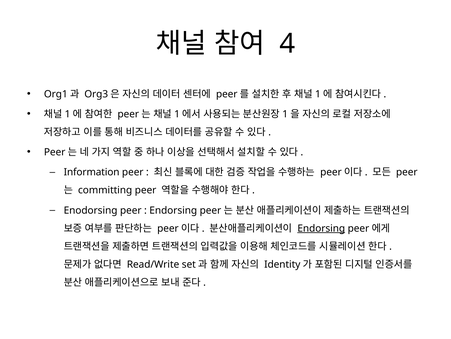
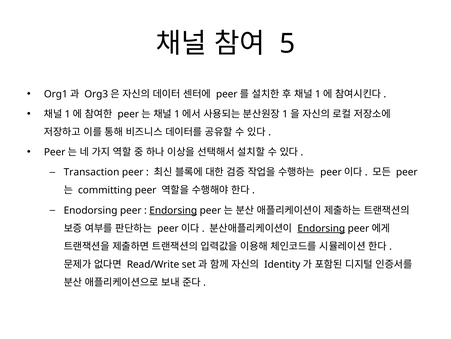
4: 4 -> 5 (287, 44)
Information: Information -> Transaction (92, 172)
Endorsing underline: none -> present (173, 210)
